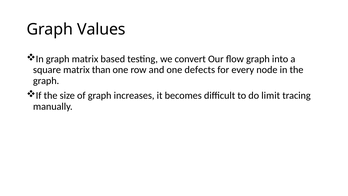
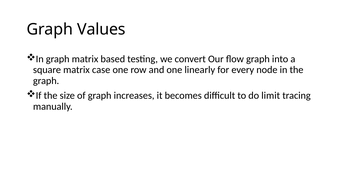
than: than -> case (101, 70)
defects: defects -> linearly (200, 70)
